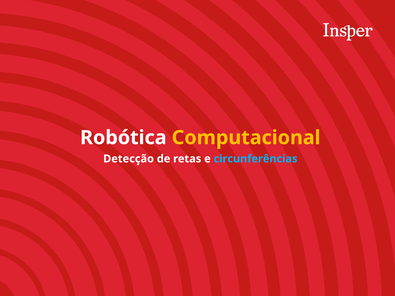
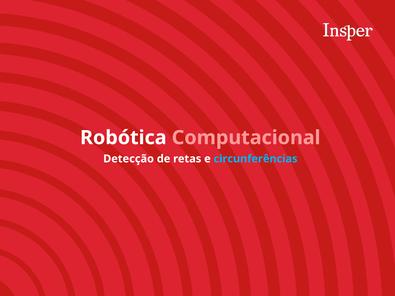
Computacional colour: yellow -> pink (246, 138)
